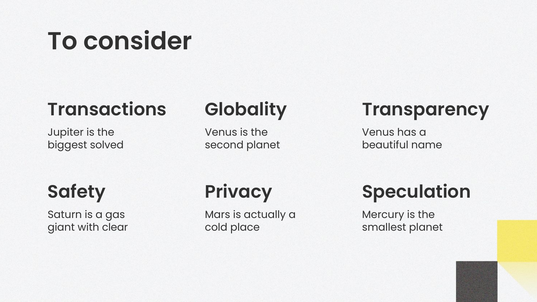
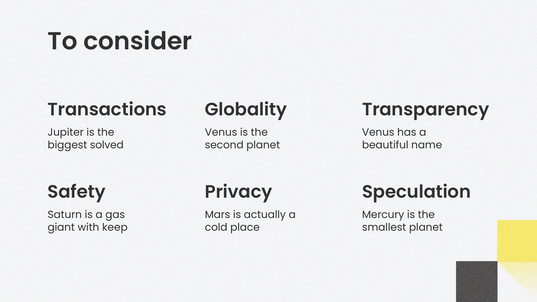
clear: clear -> keep (115, 227)
